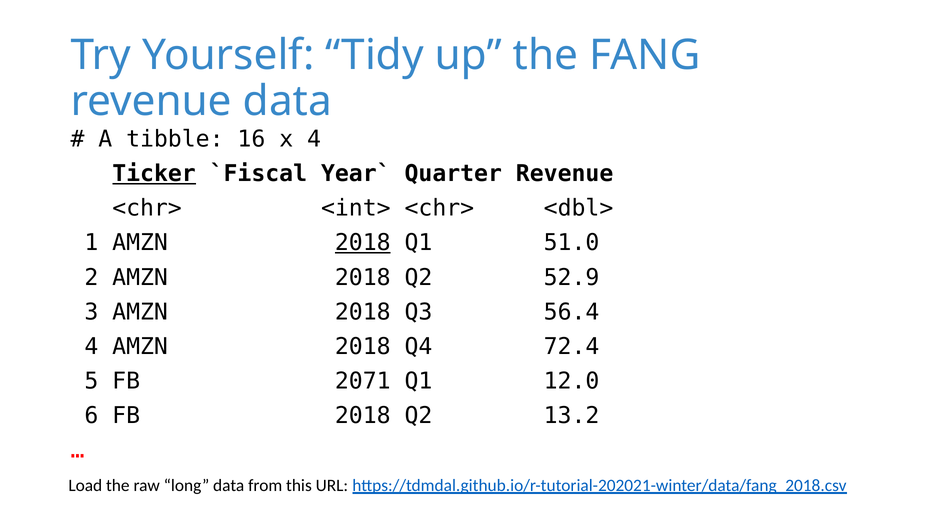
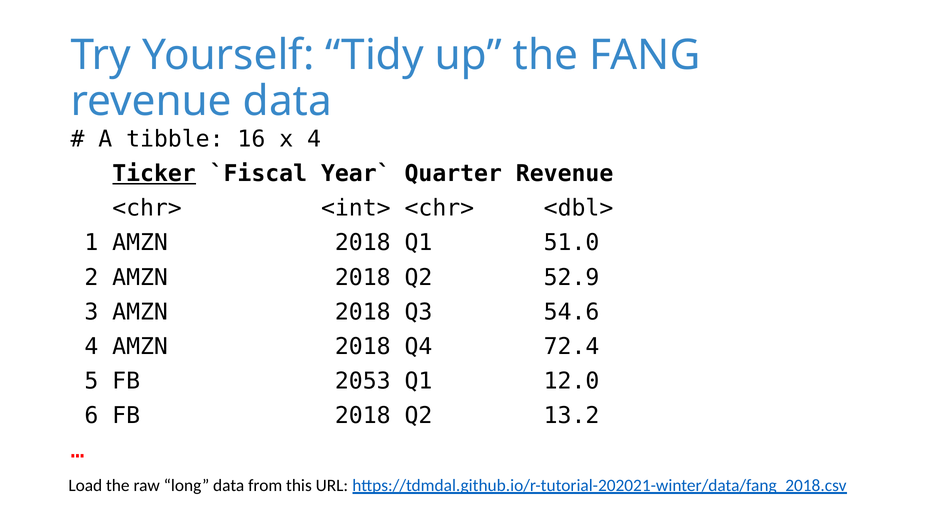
2018 underline: present -> none (363, 243)
56.4: 56.4 -> 54.6 (572, 312)
2071: 2071 -> 2053 (363, 381)
